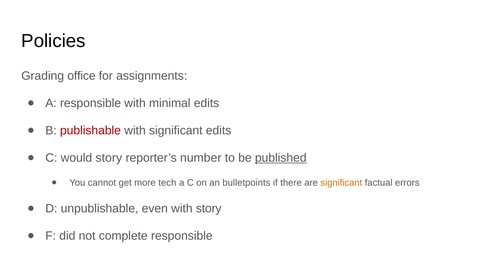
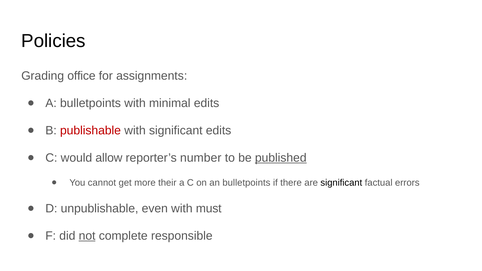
A responsible: responsible -> bulletpoints (90, 103)
would story: story -> allow (109, 158)
tech: tech -> their (167, 183)
significant colour: orange -> black (341, 183)
with story: story -> must (209, 209)
not underline: none -> present (87, 236)
